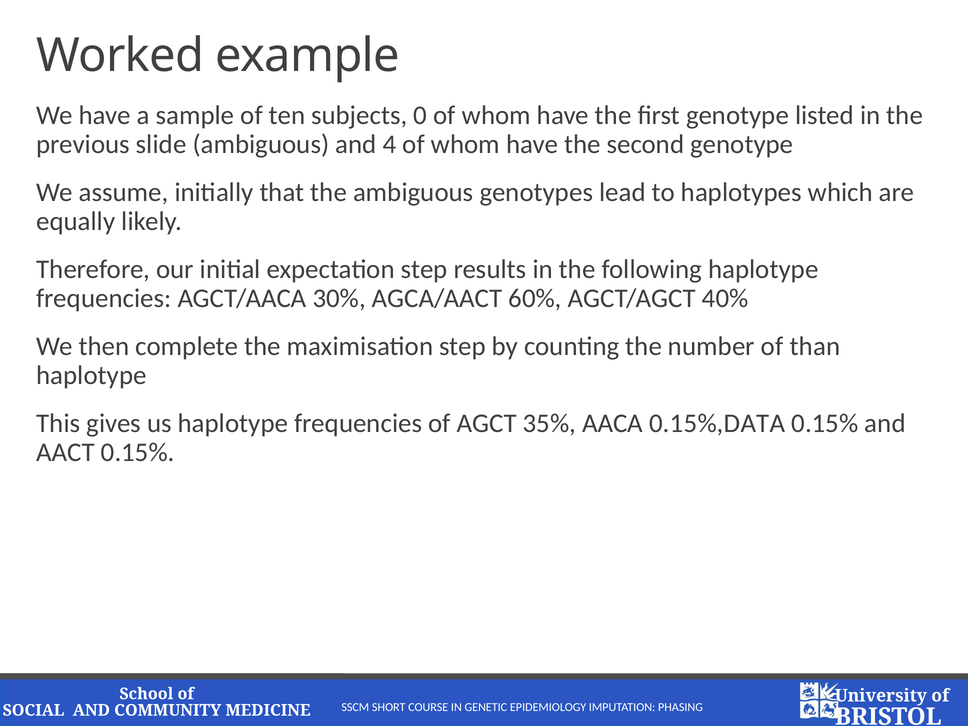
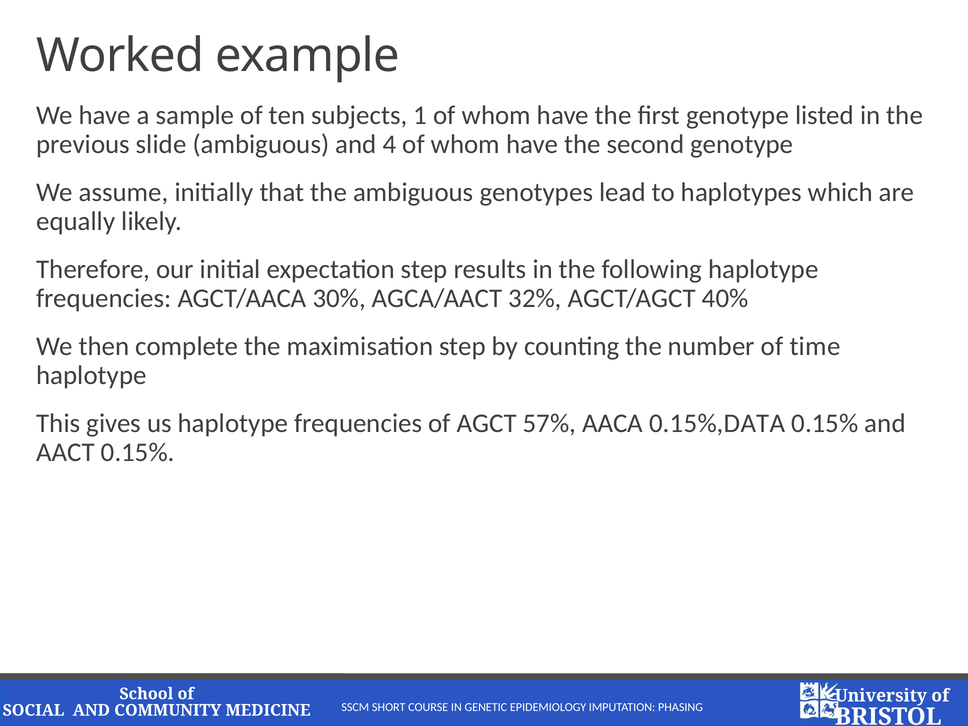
0: 0 -> 1 (420, 115)
60%: 60% -> 32% (535, 298)
than: than -> time (815, 346)
35%: 35% -> 57% (549, 423)
